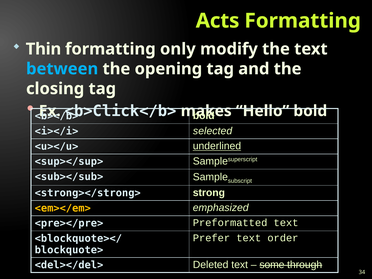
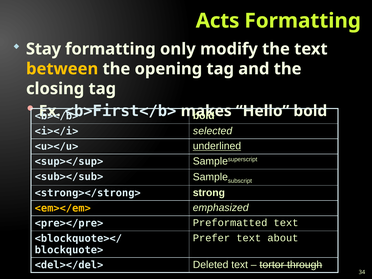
Thin: Thin -> Stay (43, 49)
between colour: light blue -> yellow (62, 69)
<b>Click</b>: <b>Click</b> -> <b>First</b> (121, 111)
order: order -> about (283, 238)
some: some -> tortor (272, 265)
